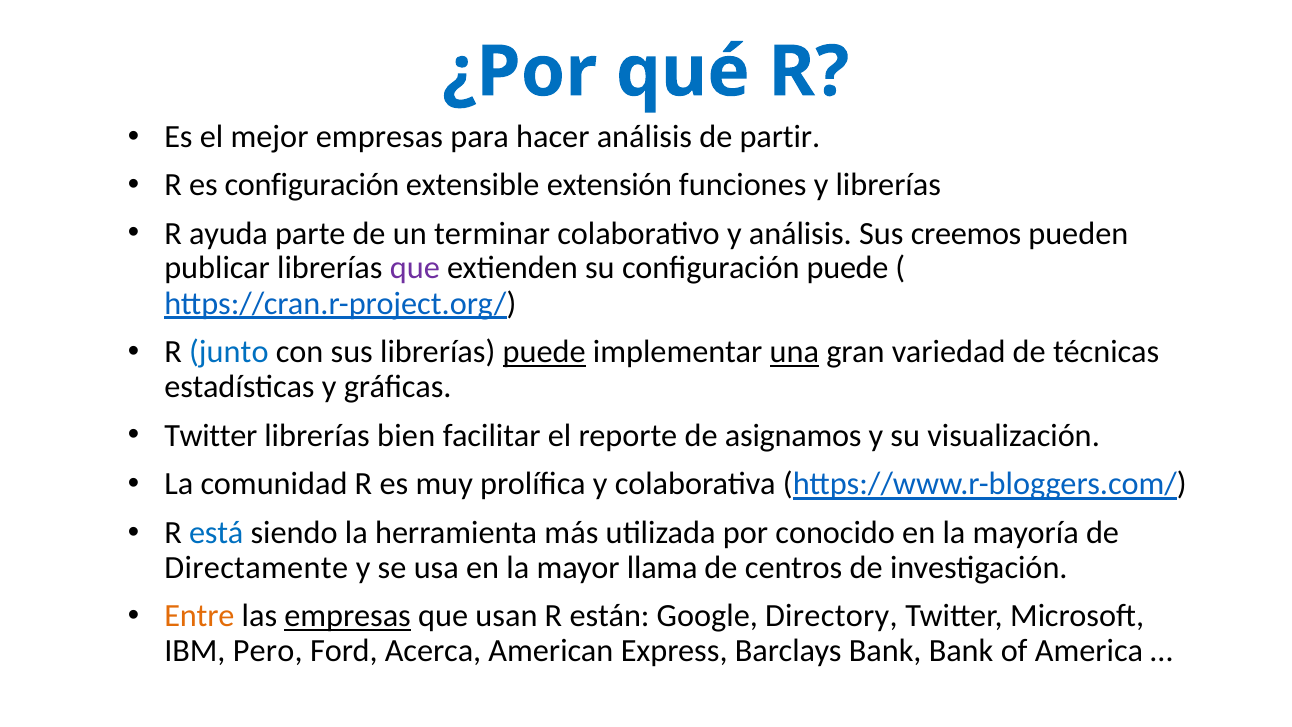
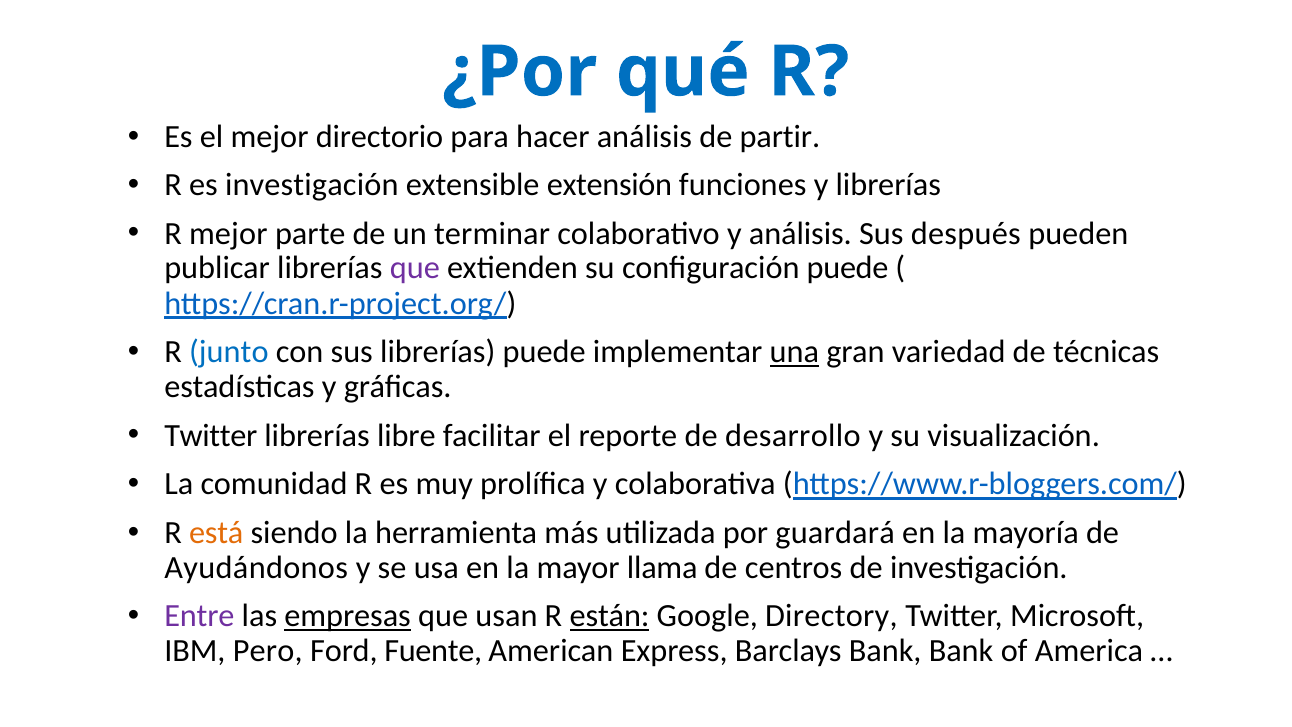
mejor empresas: empresas -> directorio (380, 137)
es configuración: configuración -> investigación (312, 185)
R ayuda: ayuda -> mejor (228, 233)
creemos: creemos -> después (966, 233)
puede underline: present -> none (544, 352)
bien: bien -> libre (406, 435)
asignamos: asignamos -> desarrollo (793, 435)
está colour: blue -> orange (216, 532)
conocido: conocido -> guardará (835, 532)
Directamente: Directamente -> Ayudándonos (256, 567)
Entre colour: orange -> purple (199, 616)
están underline: none -> present (610, 616)
Acerca: Acerca -> Fuente (433, 651)
